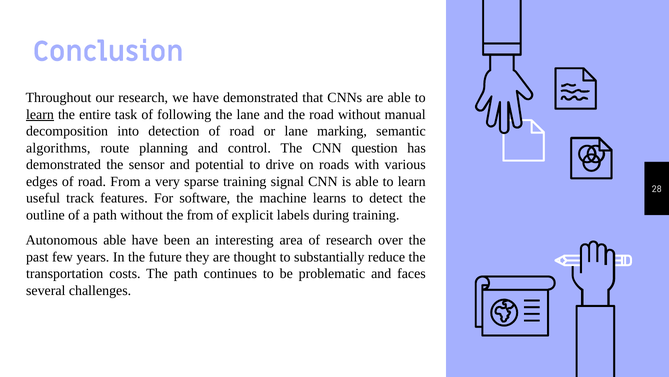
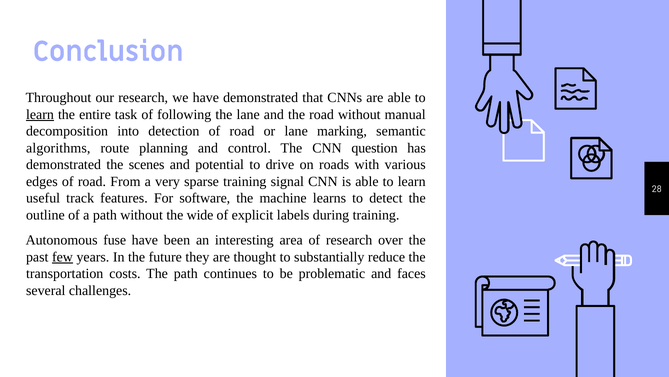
sensor: sensor -> scenes (147, 165)
the from: from -> wide (200, 215)
Autonomous able: able -> fuse (115, 240)
few underline: none -> present (62, 257)
